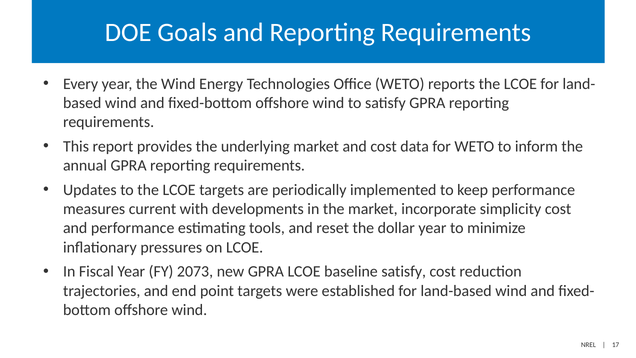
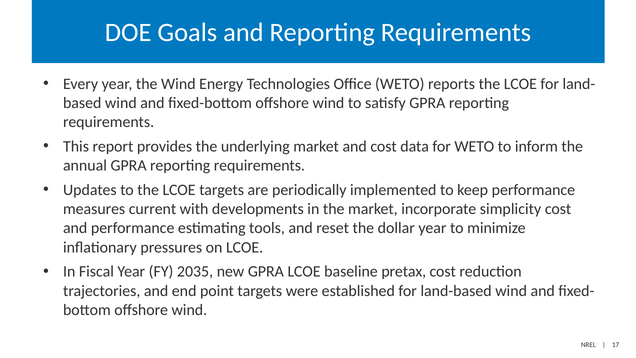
2073: 2073 -> 2035 (195, 272)
baseline satisfy: satisfy -> pretax (404, 272)
